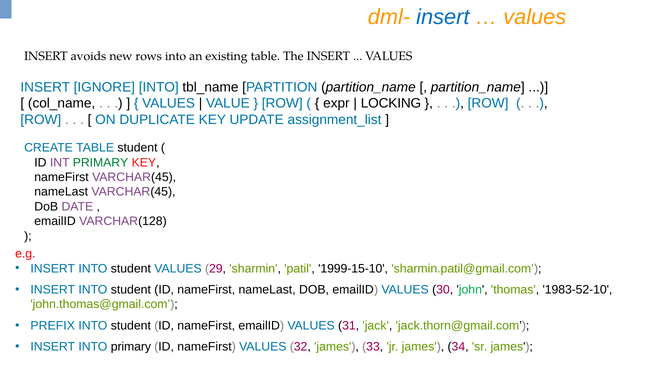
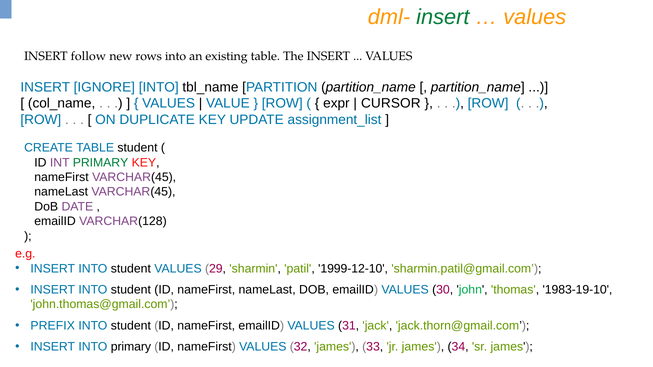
insert colour: blue -> green (443, 17)
avoids: avoids -> follow (88, 56)
LOCKING: LOCKING -> CURSOR (391, 104)
1999-15-10: 1999-15-10 -> 1999-12-10 (353, 269)
1983-52-10: 1983-52-10 -> 1983-19-10 (577, 290)
